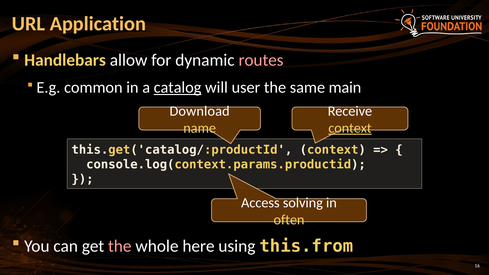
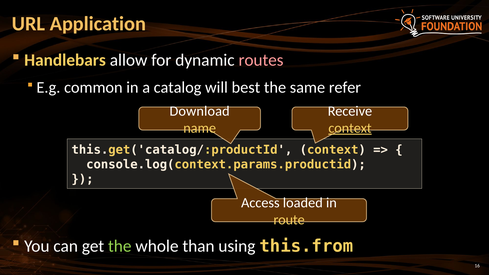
catalog underline: present -> none (178, 87)
user: user -> best (246, 87)
main: main -> refer (345, 87)
solving: solving -> loaded (303, 203)
often: often -> route (289, 220)
the colour: pink -> light green (120, 246)
here: here -> than (198, 246)
